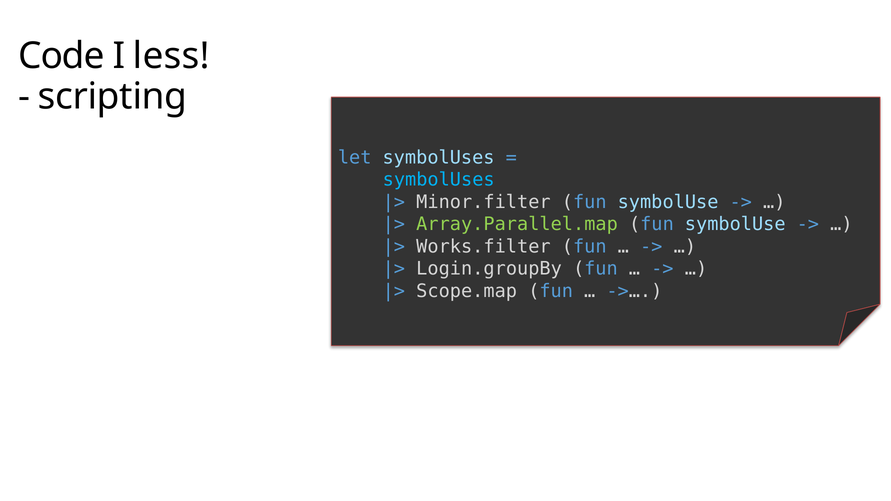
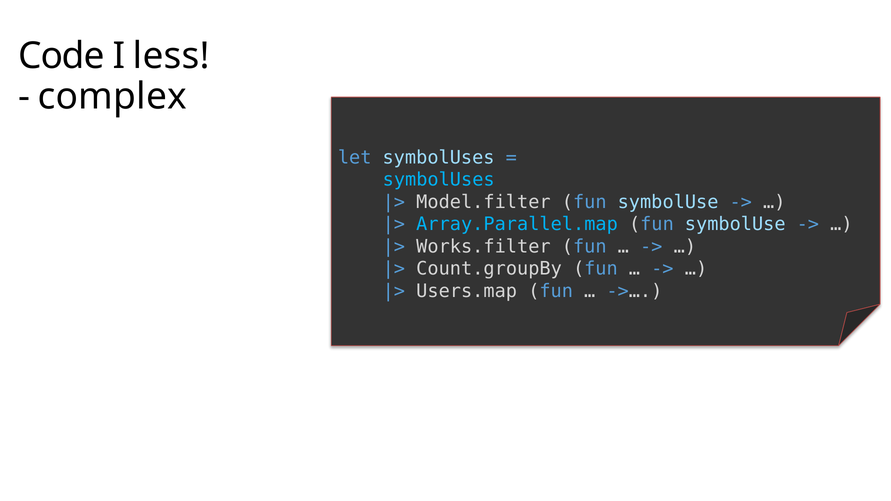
scripting: scripting -> complex (112, 96)
Minor.filter: Minor.filter -> Model.filter (483, 202)
Array.Parallel.map colour: light green -> light blue (517, 224)
Login.groupBy: Login.groupBy -> Count.groupBy (489, 269)
Scope.map: Scope.map -> Users.map (467, 291)
